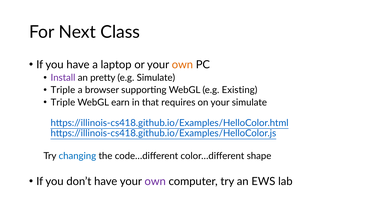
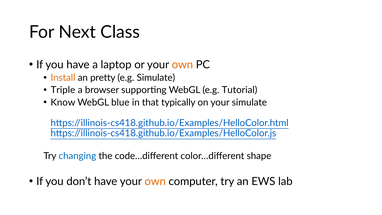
Install colour: purple -> orange (63, 78)
Existing: Existing -> Tutorial (240, 90)
Triple: Triple -> Know (63, 102)
earn: earn -> blue (120, 102)
requires: requires -> typically (178, 102)
own colour: purple -> orange (155, 181)
